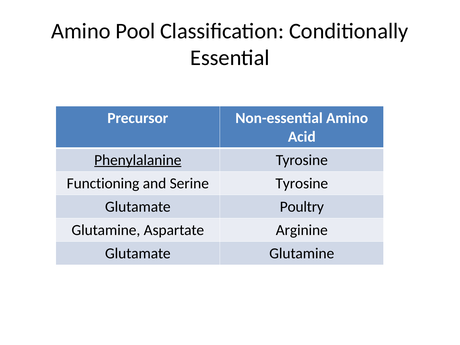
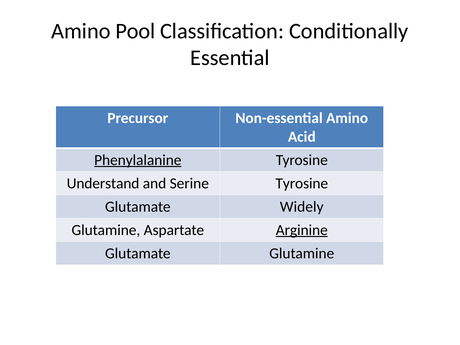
Functioning: Functioning -> Understand (103, 183)
Poultry: Poultry -> Widely (302, 207)
Arginine underline: none -> present (302, 230)
